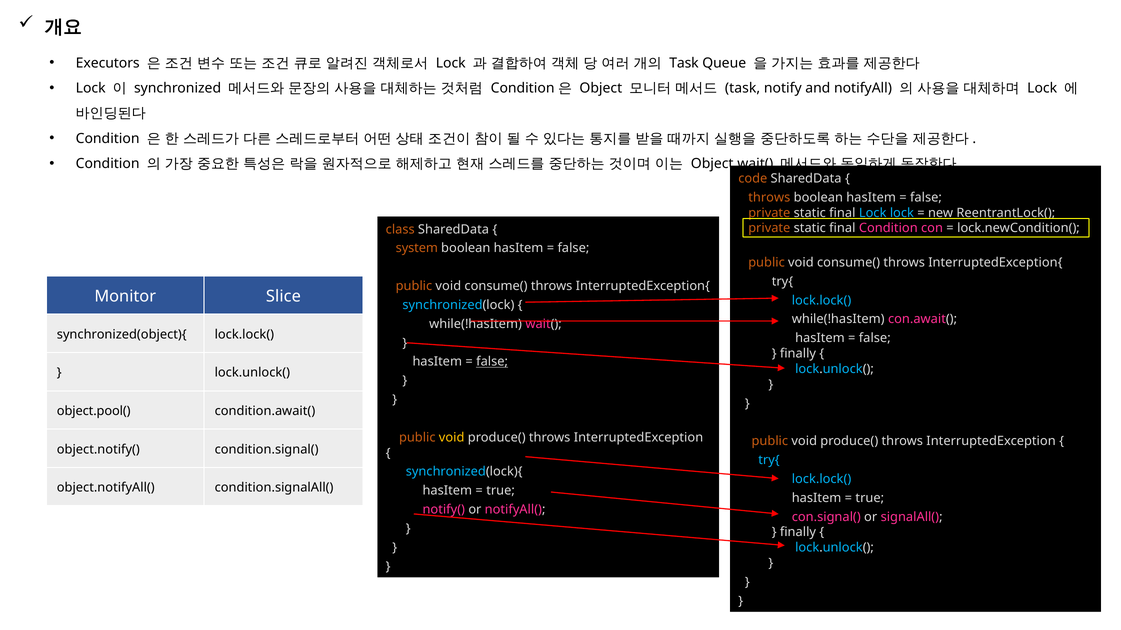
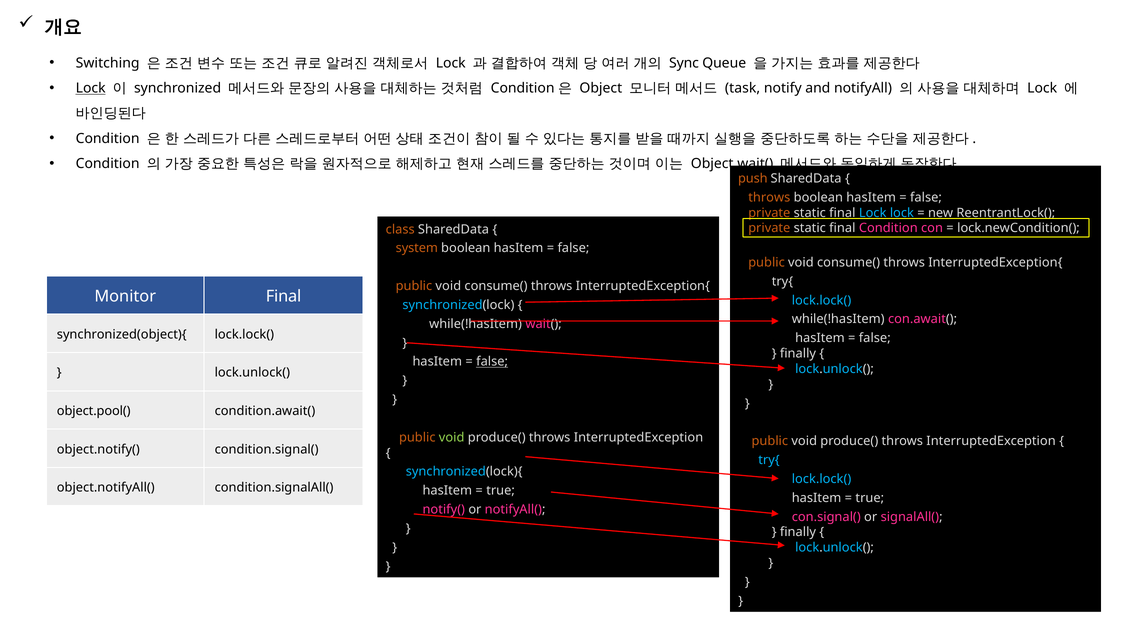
Executors: Executors -> Switching (108, 63)
Task: Task -> Sync (684, 63)
Lock underline: none -> present (91, 88)
code: code -> push (753, 179)
Monitor Slice: Slice -> Final (284, 297)
void colour: yellow -> light green (452, 438)
